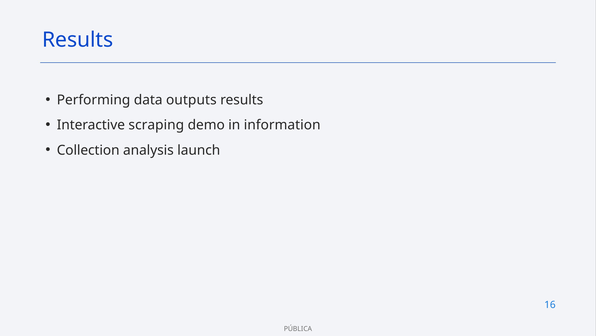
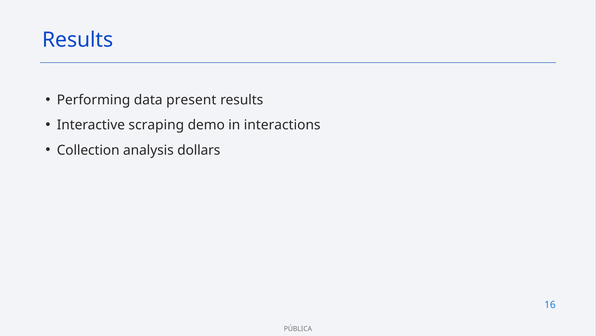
outputs: outputs -> present (191, 100)
information: information -> interactions (282, 125)
launch: launch -> dollars (199, 150)
